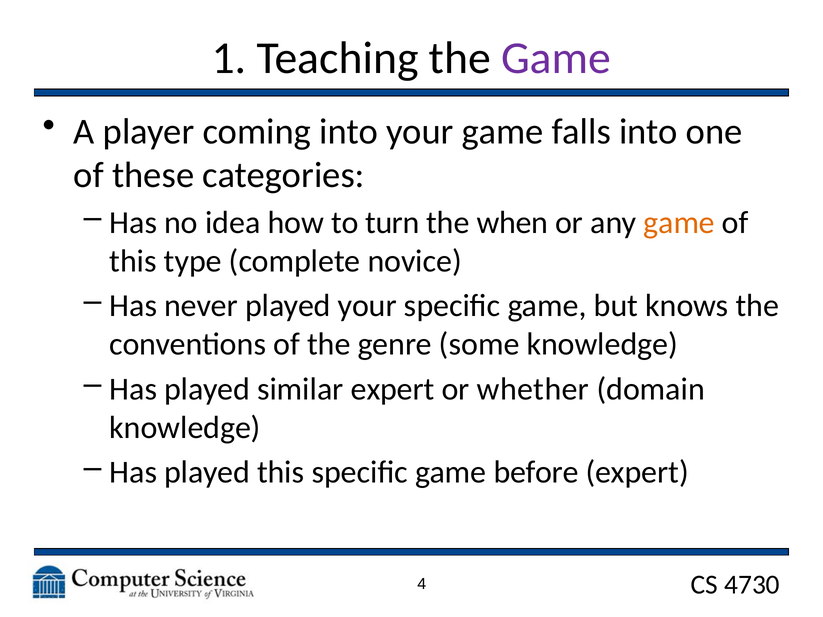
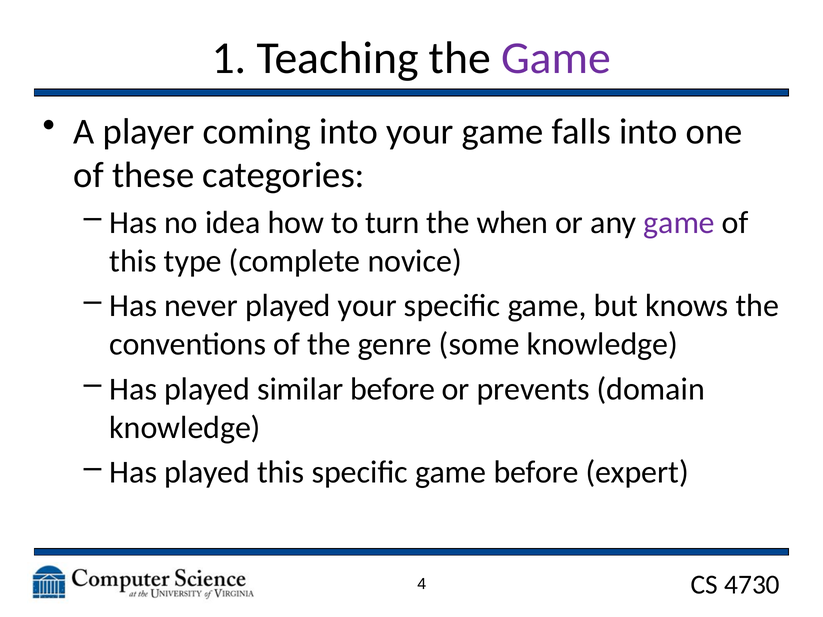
game colour: orange -> purple (679, 223)
similar expert: expert -> before (393, 389)
whether: whether -> prevents (533, 389)
